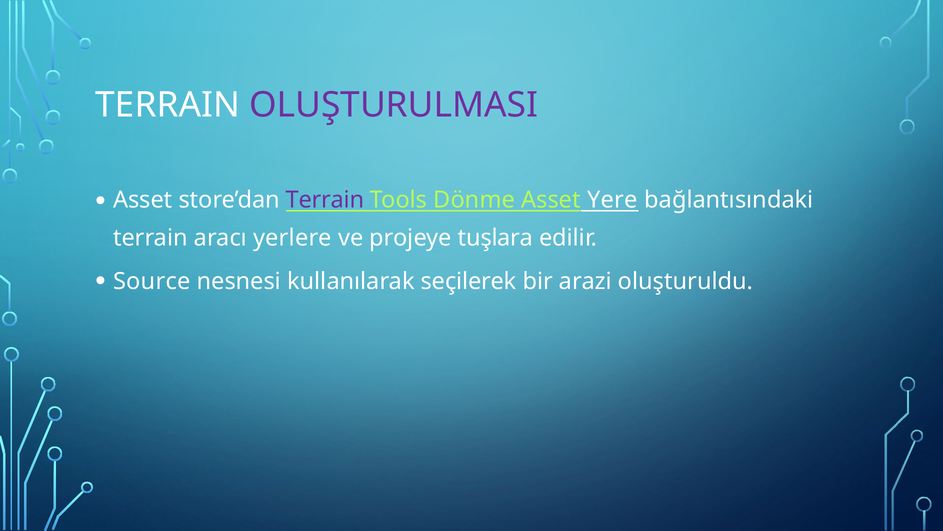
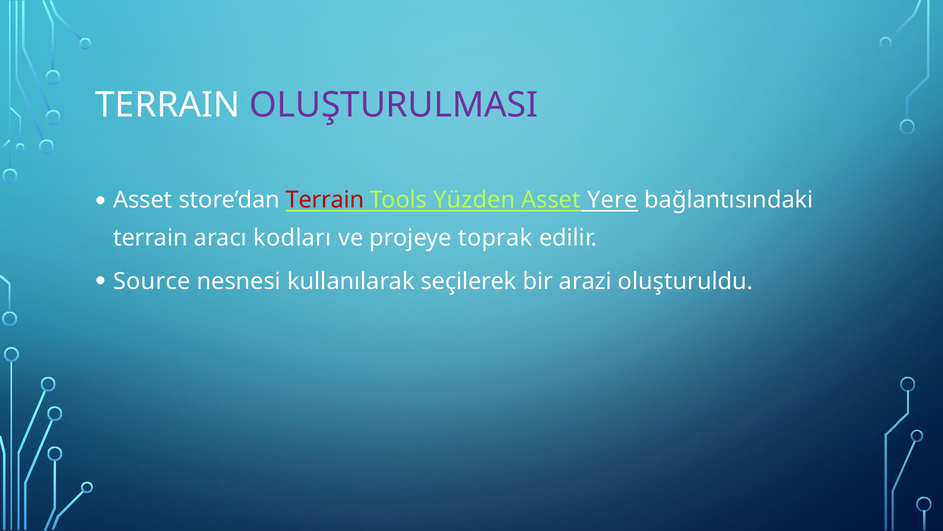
Terrain colour: purple -> red (325, 200)
Dönme: Dönme -> Yüzden (474, 200)
yerlere: yerlere -> kodları (292, 238)
tuşlara: tuşlara -> toprak (495, 238)
